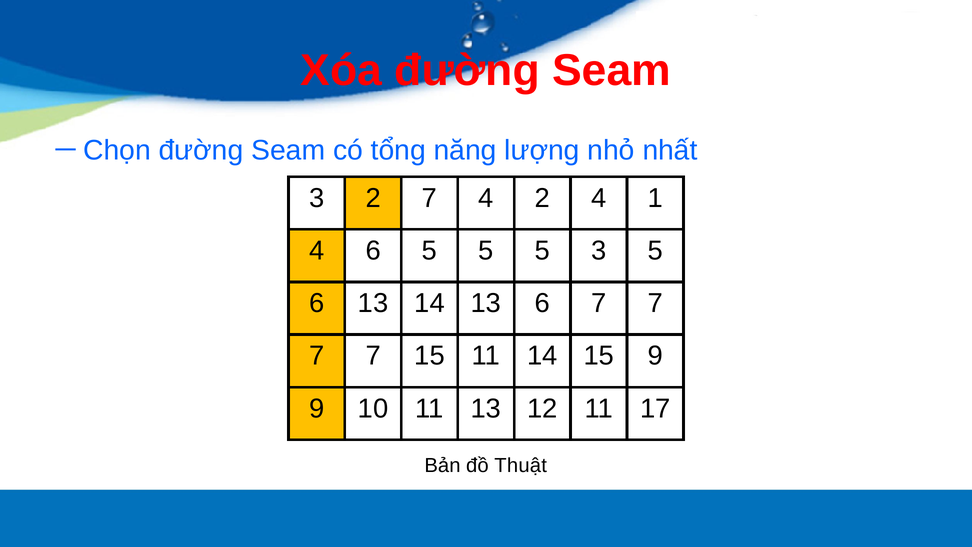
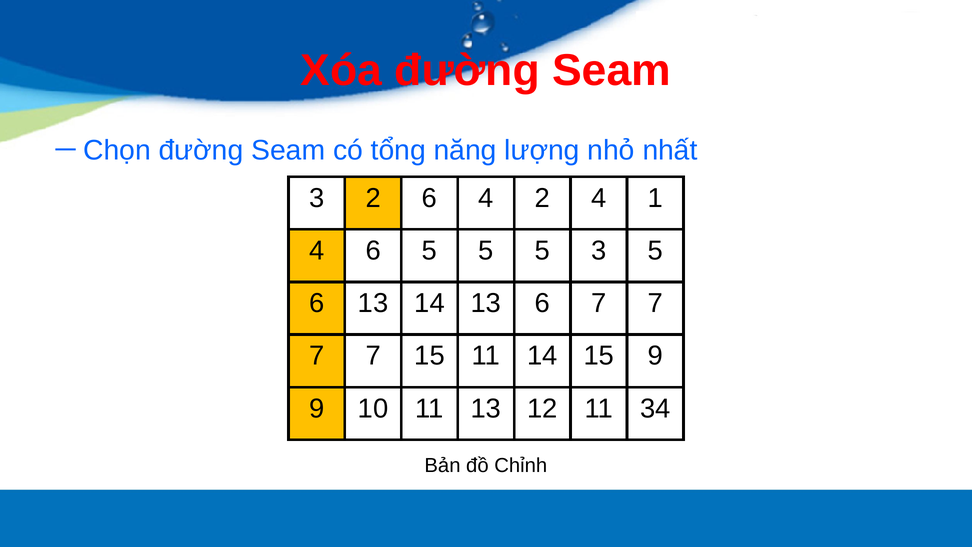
2 7: 7 -> 6 (430, 198)
17: 17 -> 34 (655, 408)
Thuật: Thuật -> Chỉnh (521, 465)
